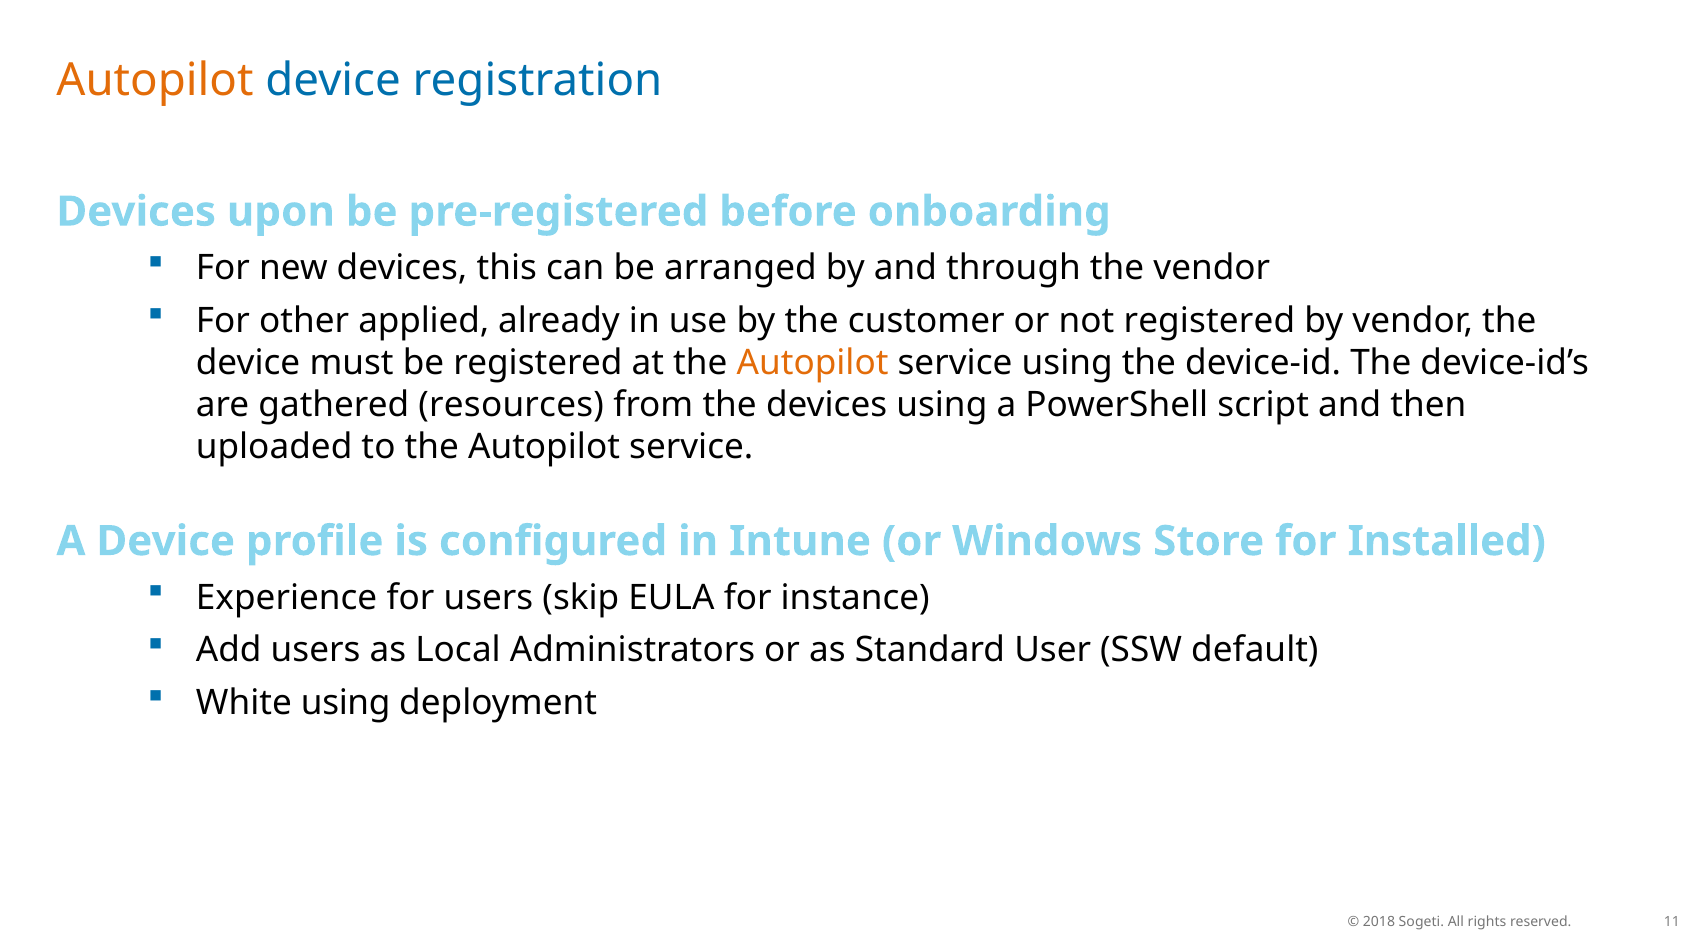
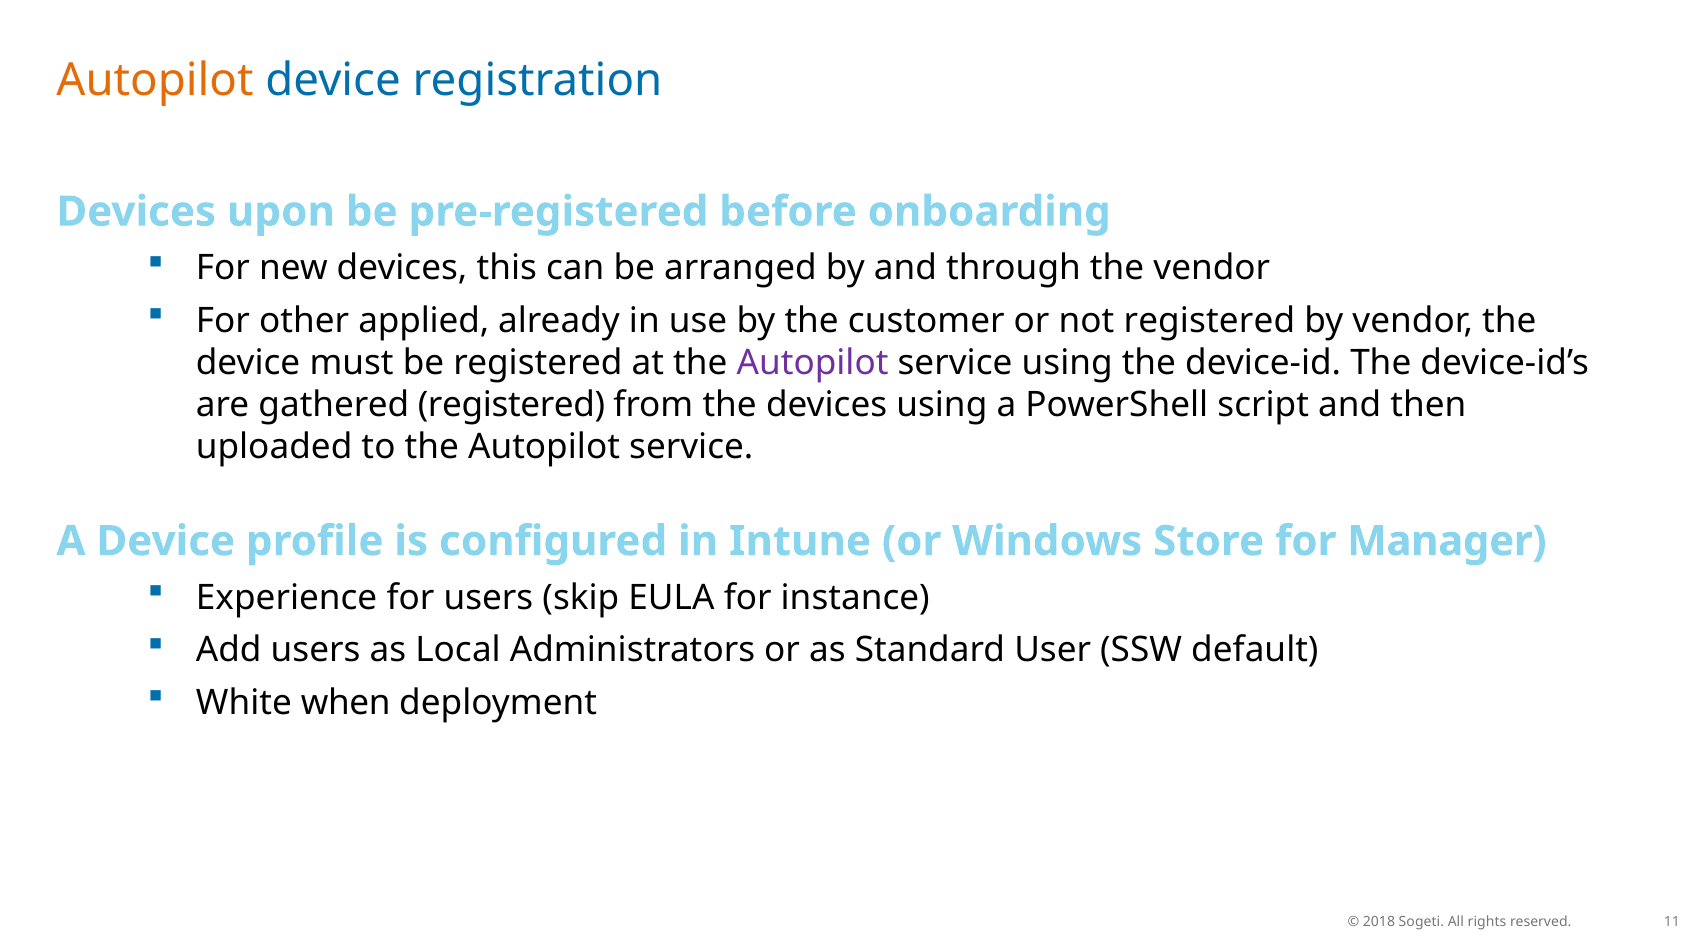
Autopilot colour: orange -> purple (813, 363)
gathered resources: resources -> registered (511, 405)
Installed: Installed -> Manager (1447, 541)
White using: using -> when (346, 703)
